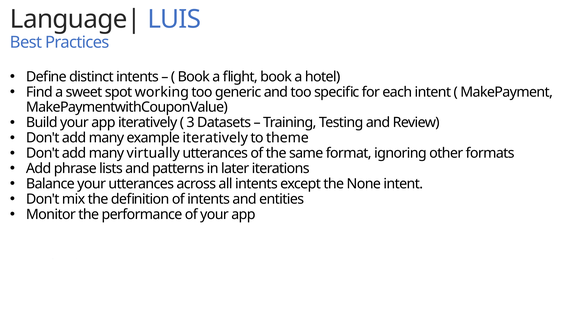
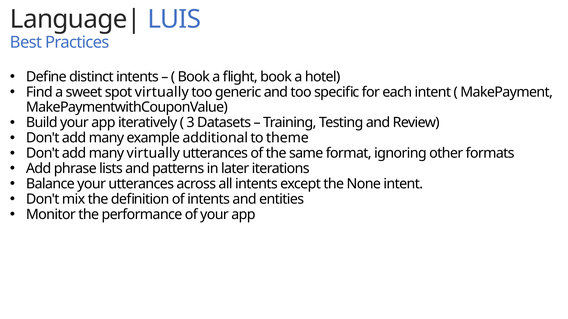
spot working: working -> virtually (162, 92)
example iteratively: iteratively -> additional (215, 138)
